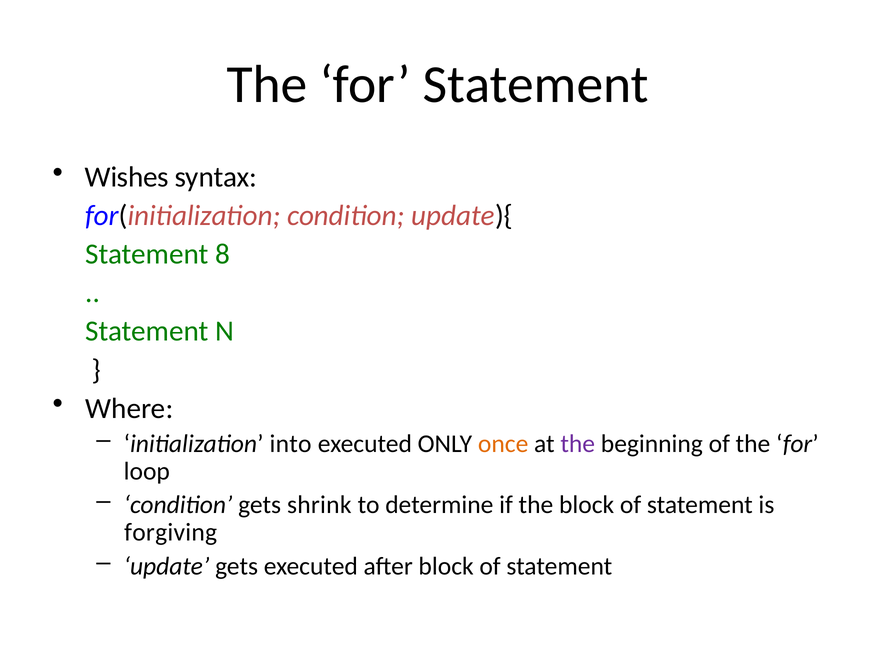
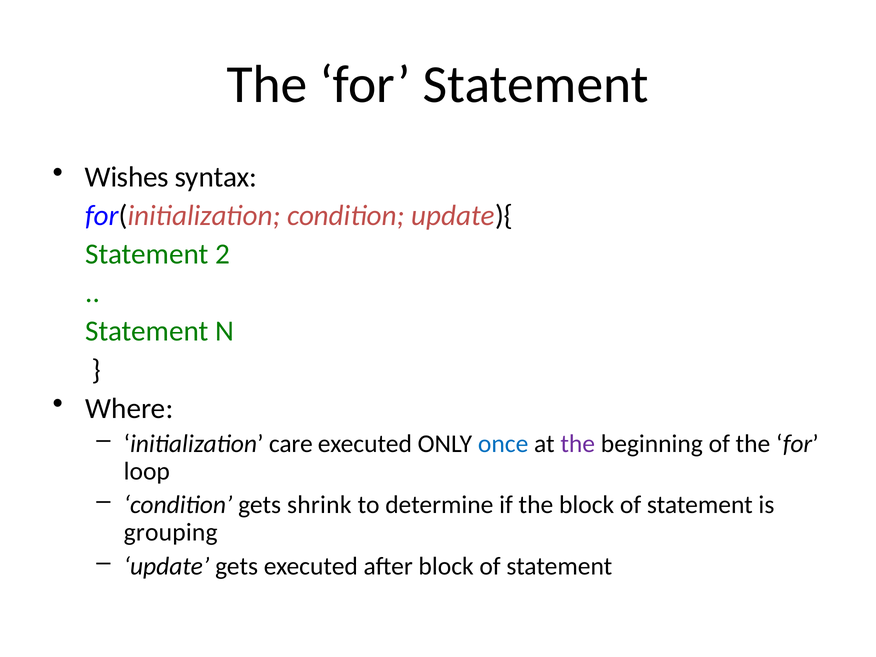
8: 8 -> 2 (223, 254)
into: into -> care (291, 444)
once colour: orange -> blue (503, 444)
forgiving: forgiving -> grouping (171, 533)
